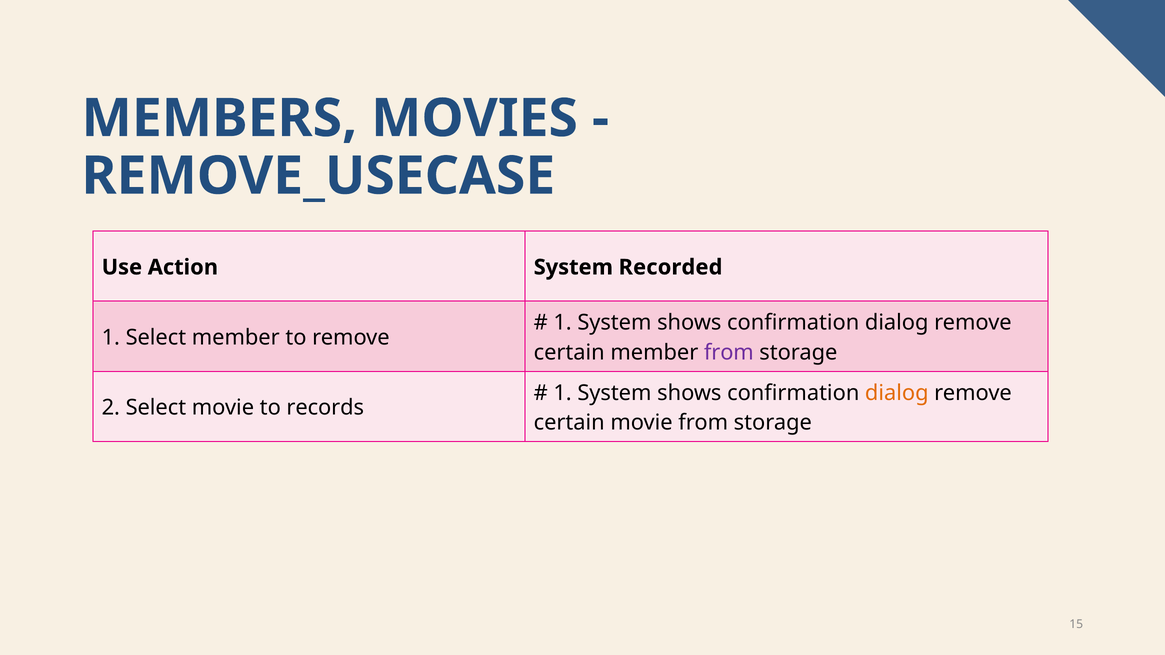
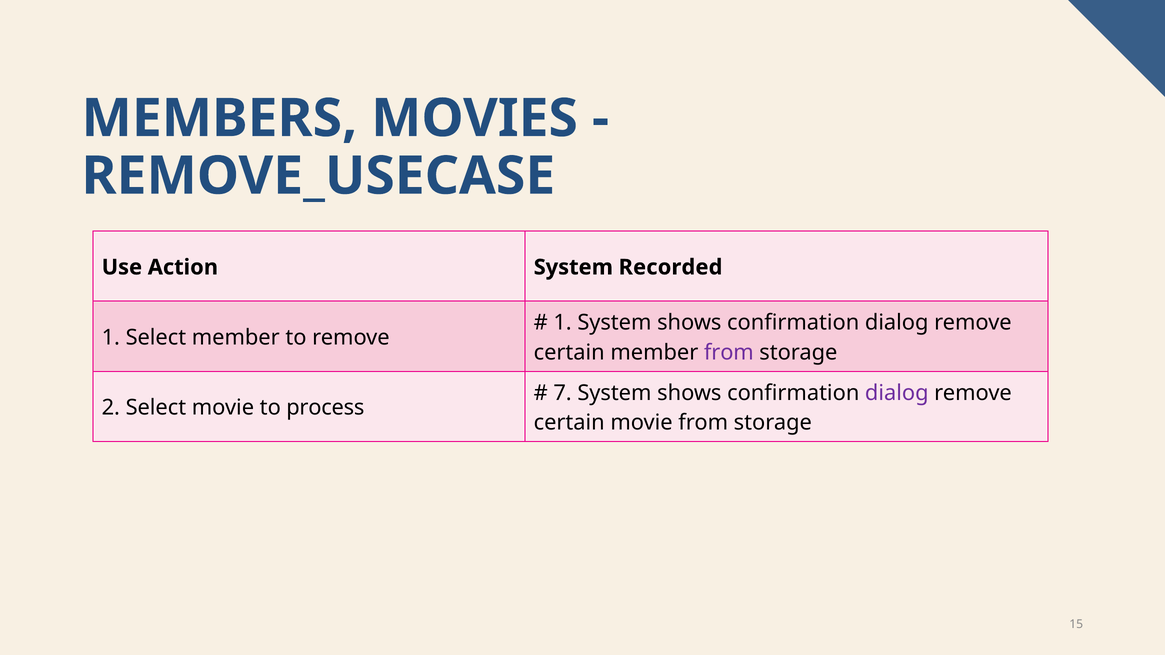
1: 1 -> 7 (563, 393)
dialog colour: orange -> purple (897, 393)
records: records -> process (325, 408)
